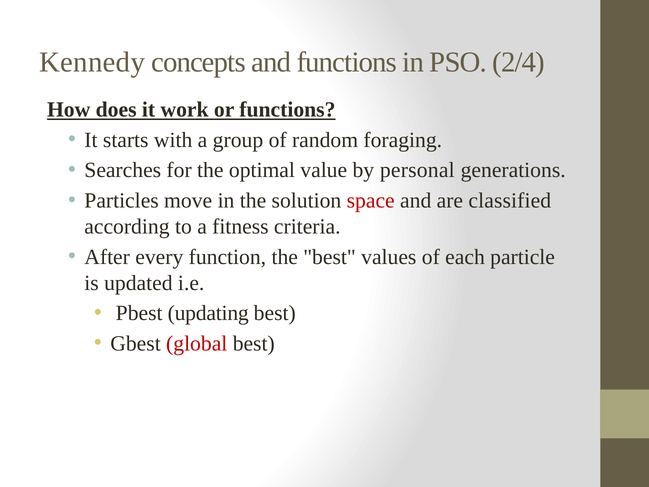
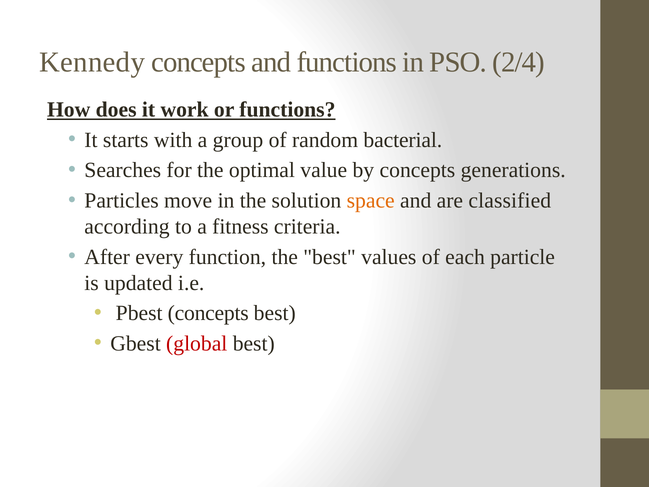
foraging: foraging -> bacterial (403, 140)
by personal: personal -> concepts (417, 170)
space colour: red -> orange (371, 201)
Pbest updating: updating -> concepts (208, 313)
